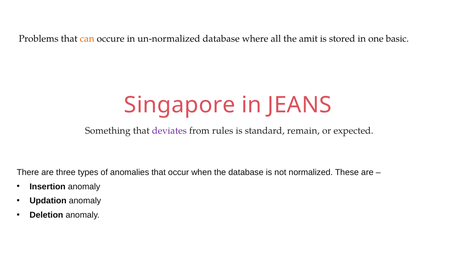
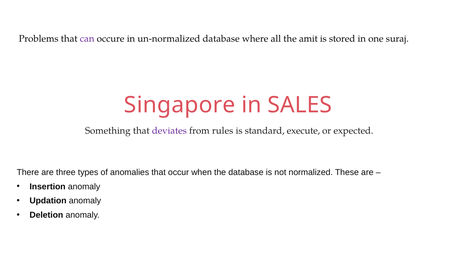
can colour: orange -> purple (87, 39)
basic: basic -> suraj (397, 39)
JEANS: JEANS -> SALES (300, 105)
remain: remain -> execute (303, 131)
